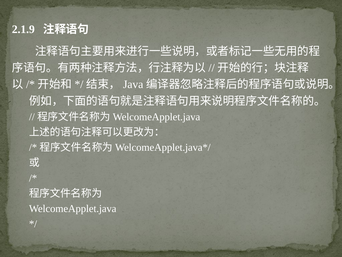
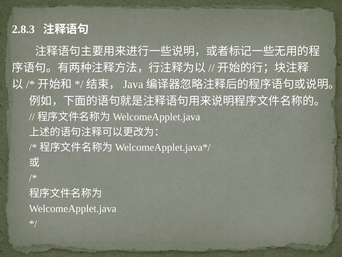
2.1.9: 2.1.9 -> 2.8.3 (23, 29)
